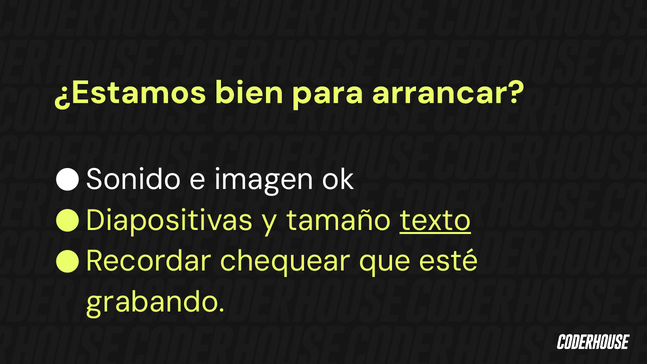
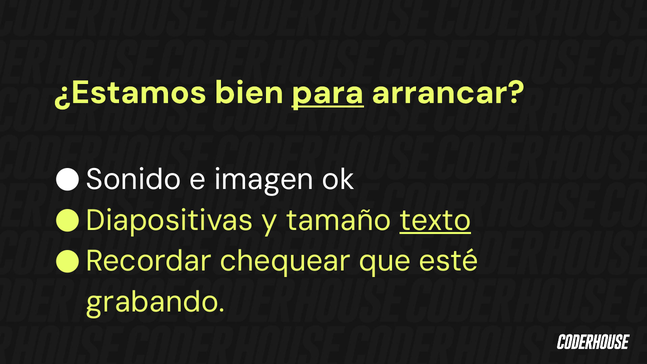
para underline: none -> present (328, 92)
